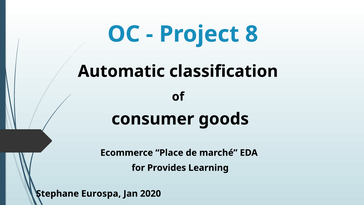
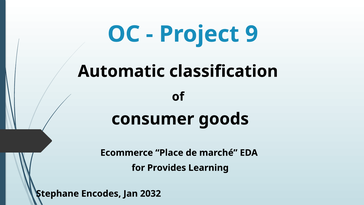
8: 8 -> 9 (252, 34)
Eurospa: Eurospa -> Encodes (101, 193)
2020: 2020 -> 2032 (151, 193)
